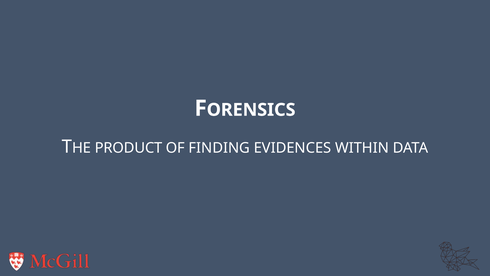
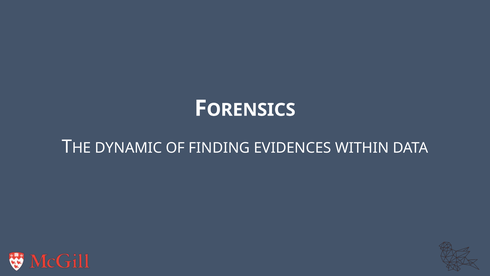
PRODUCT: PRODUCT -> DYNAMIC (128, 148)
